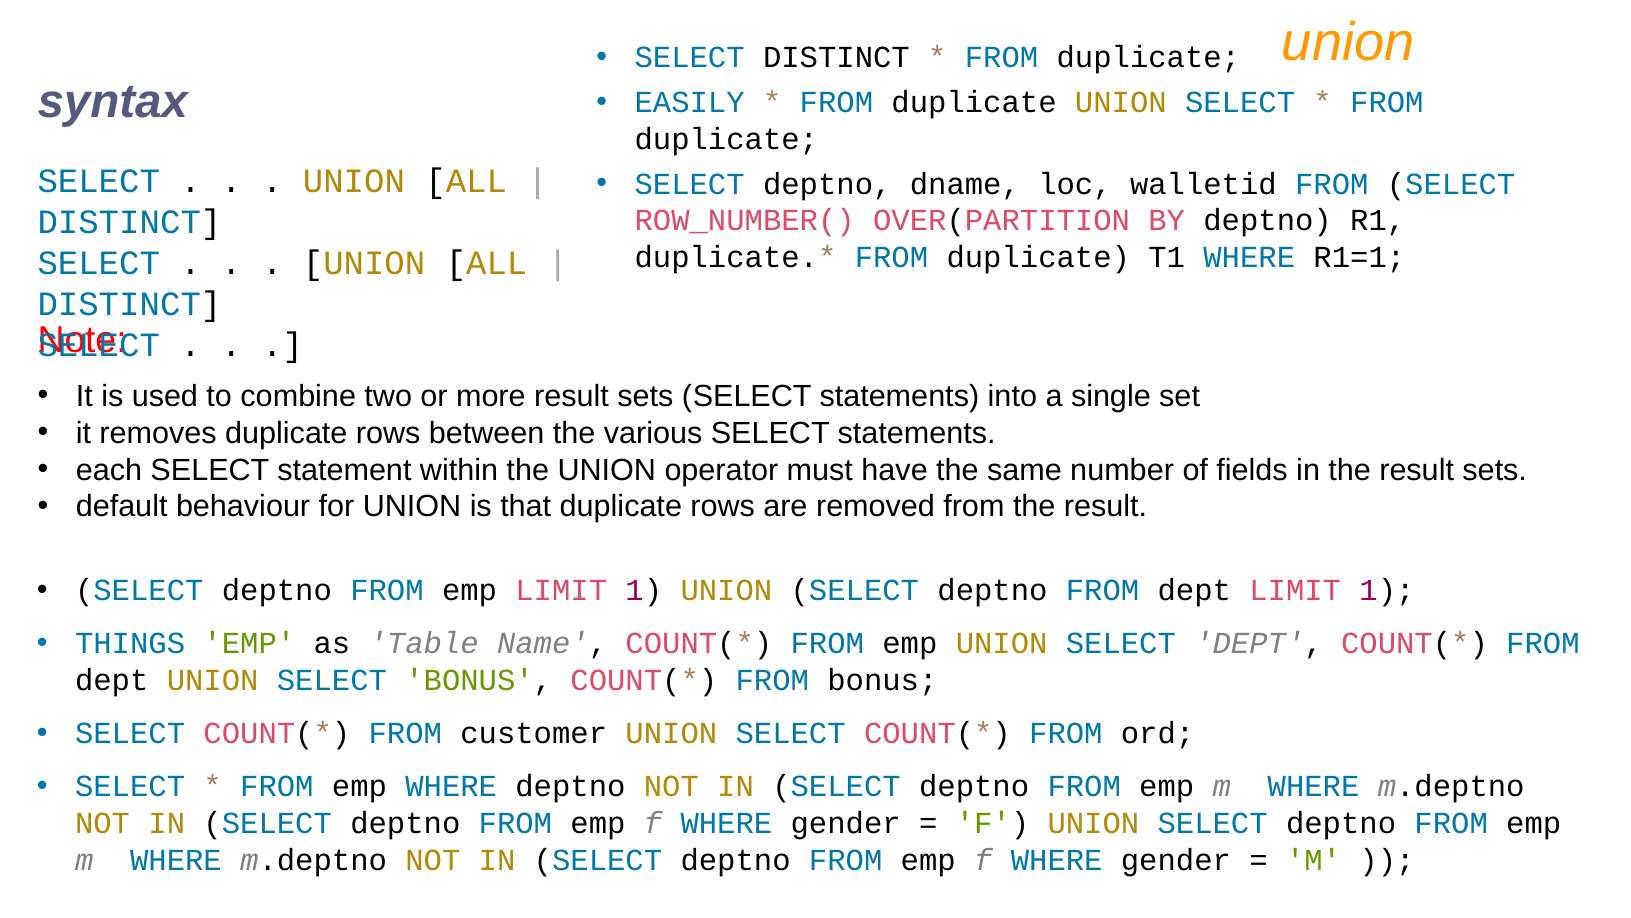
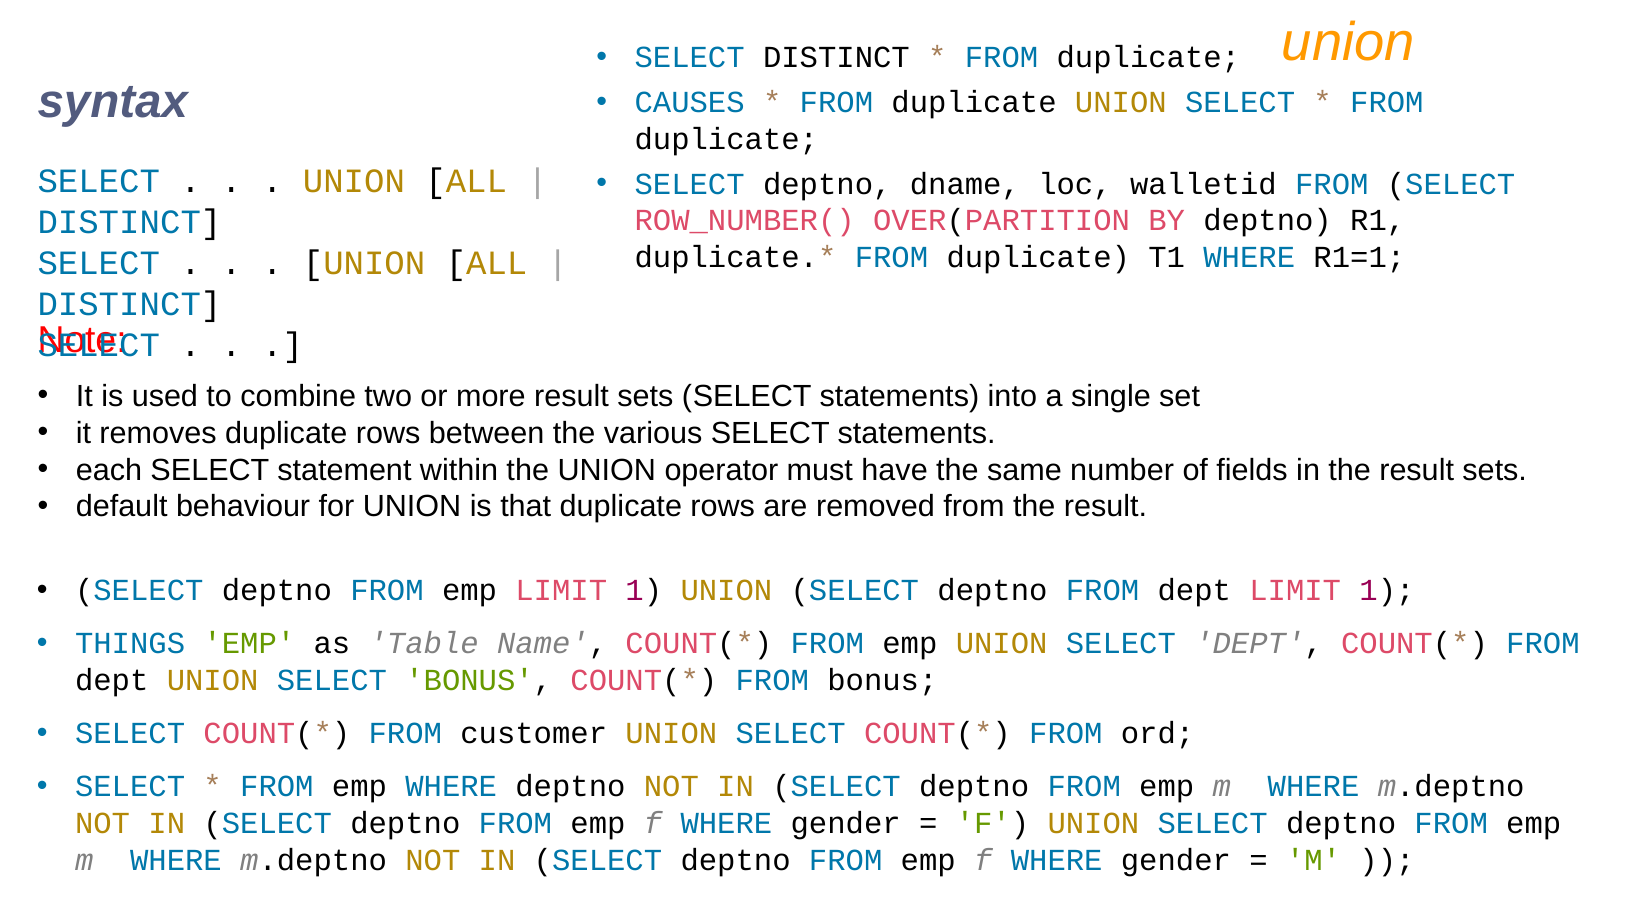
EASILY: EASILY -> CAUSES (690, 103)
